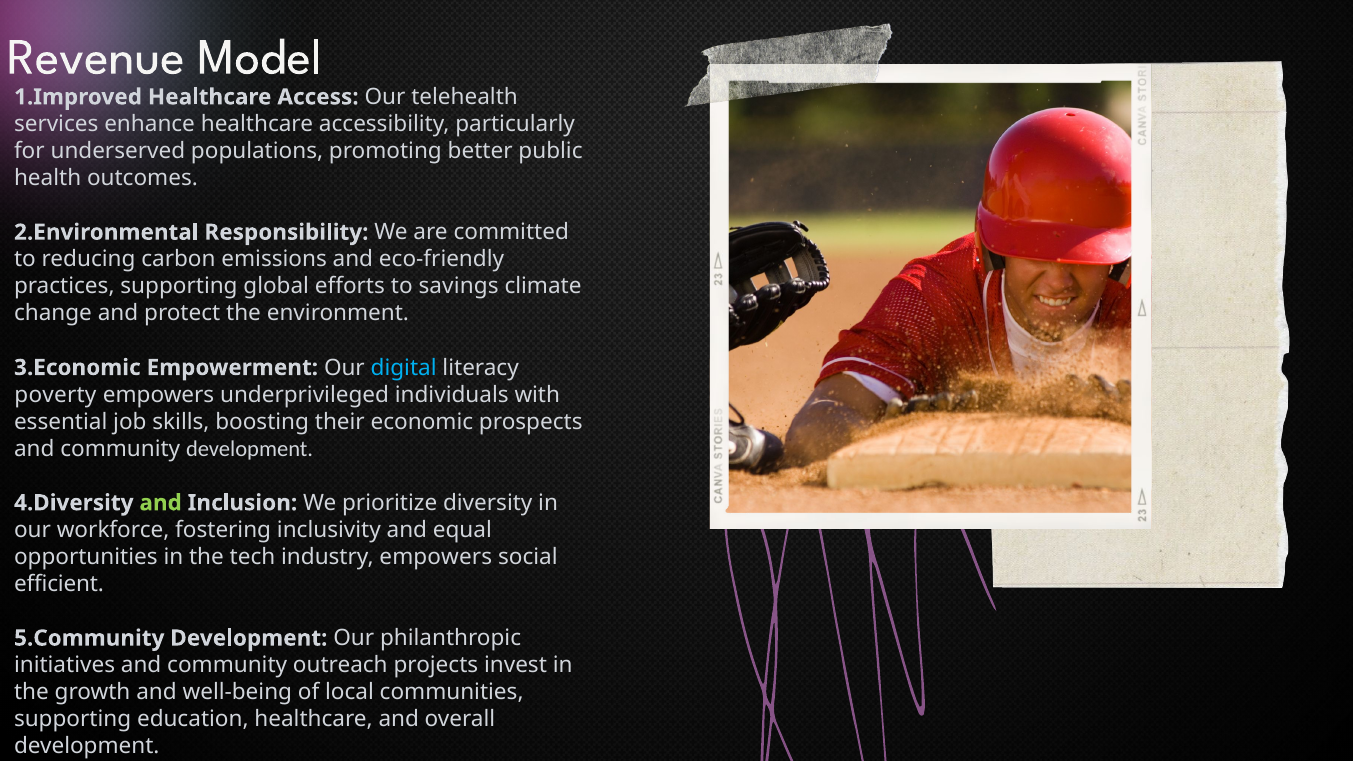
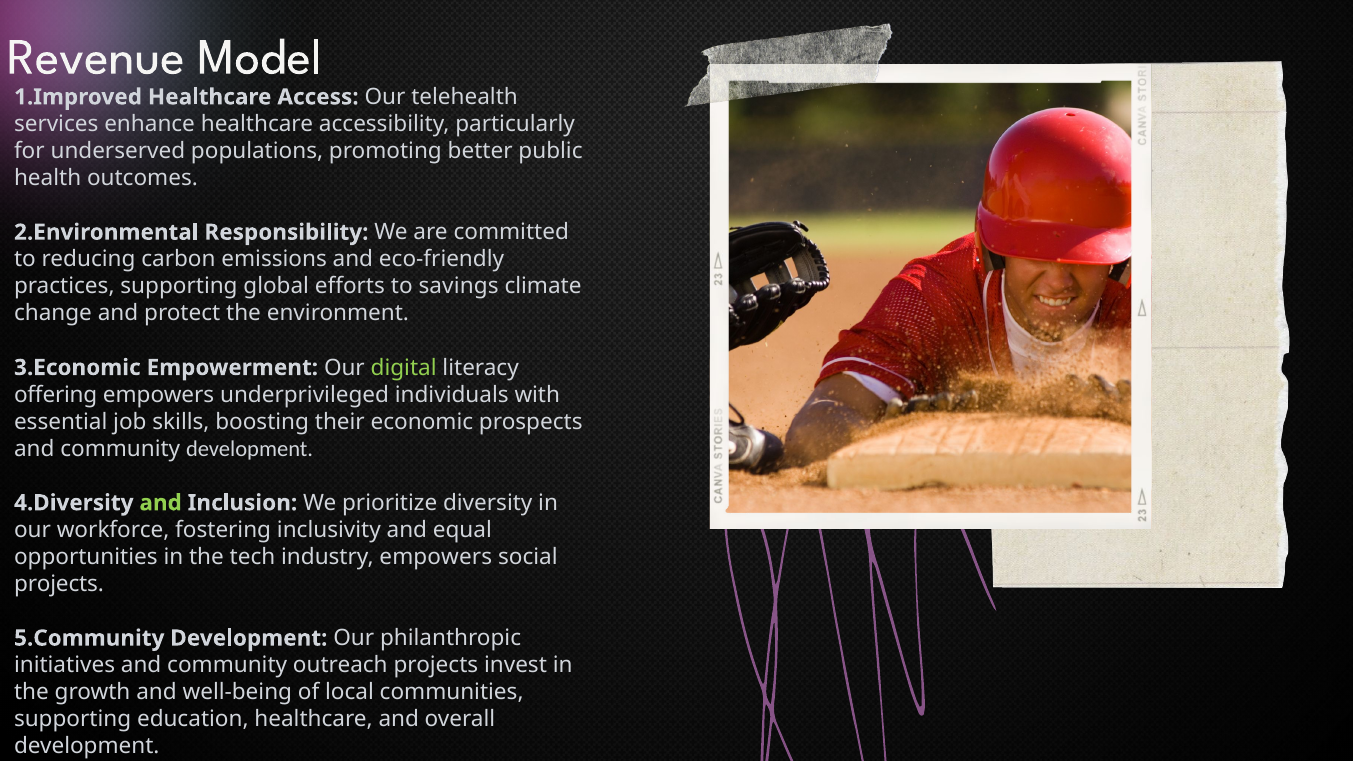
digital colour: light blue -> light green (404, 368)
poverty: poverty -> offering (56, 395)
efficient: efficient -> projects (59, 584)
